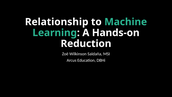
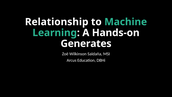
Reduction: Reduction -> Generates (86, 44)
